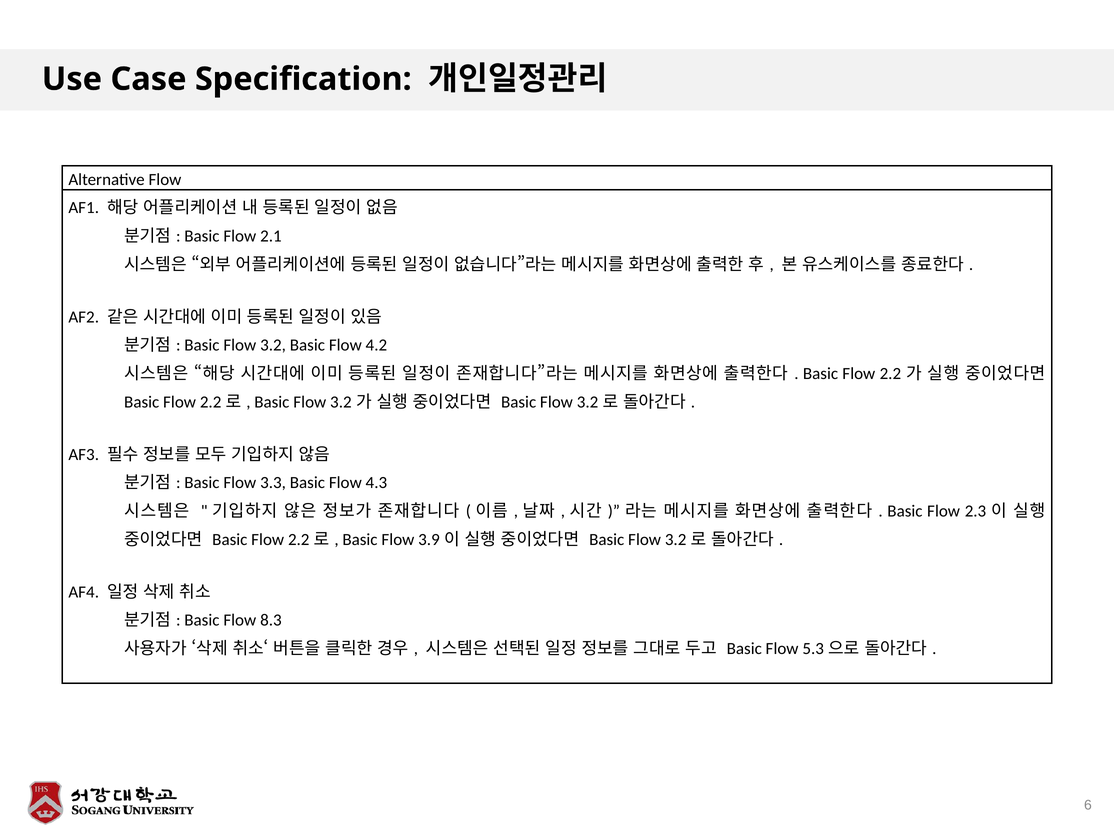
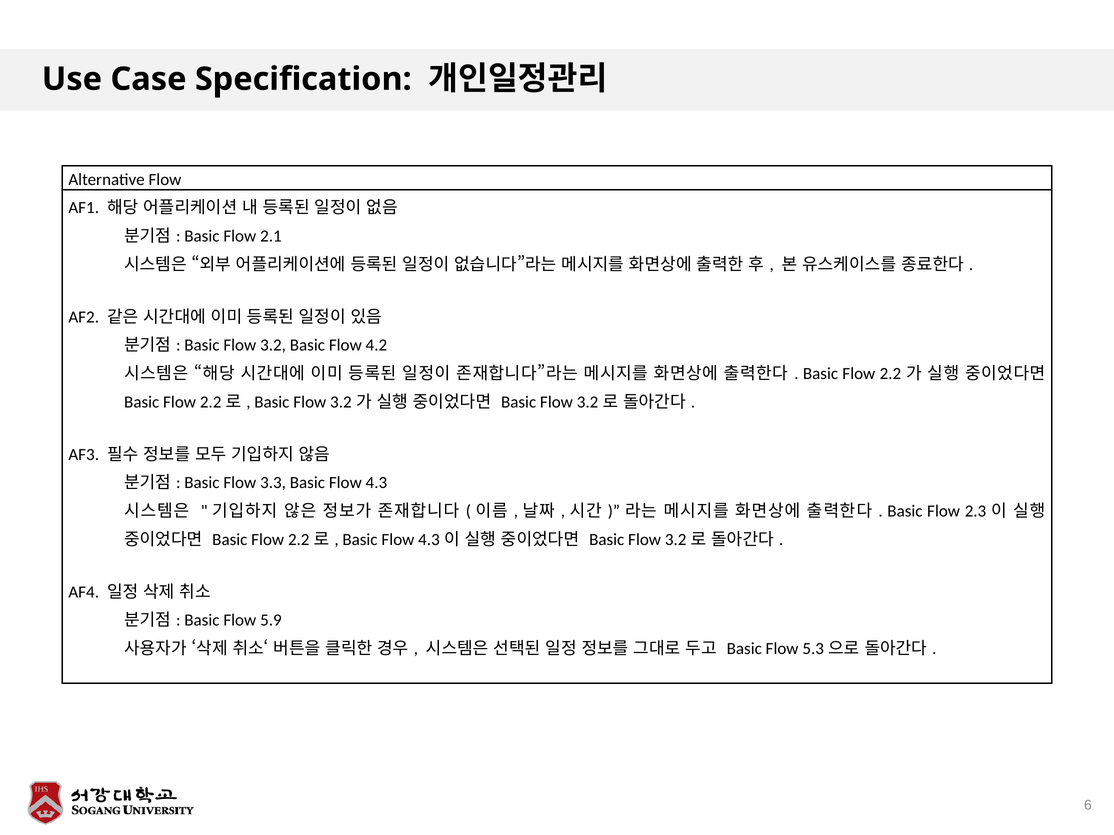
3.9: 3.9 -> 4.3 (429, 540)
8.3: 8.3 -> 5.9 (271, 621)
